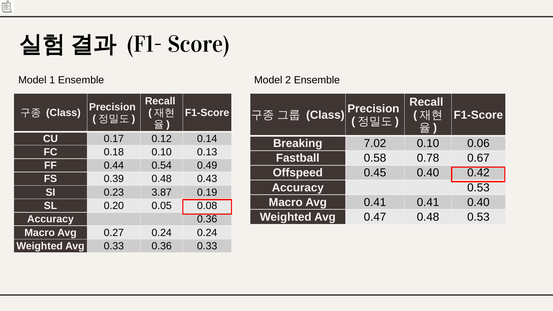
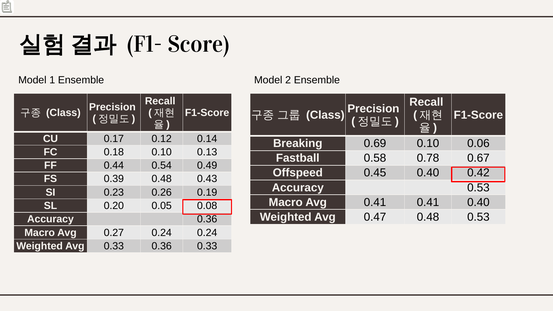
7.02: 7.02 -> 0.69 (375, 143)
3.87: 3.87 -> 0.26 (162, 192)
